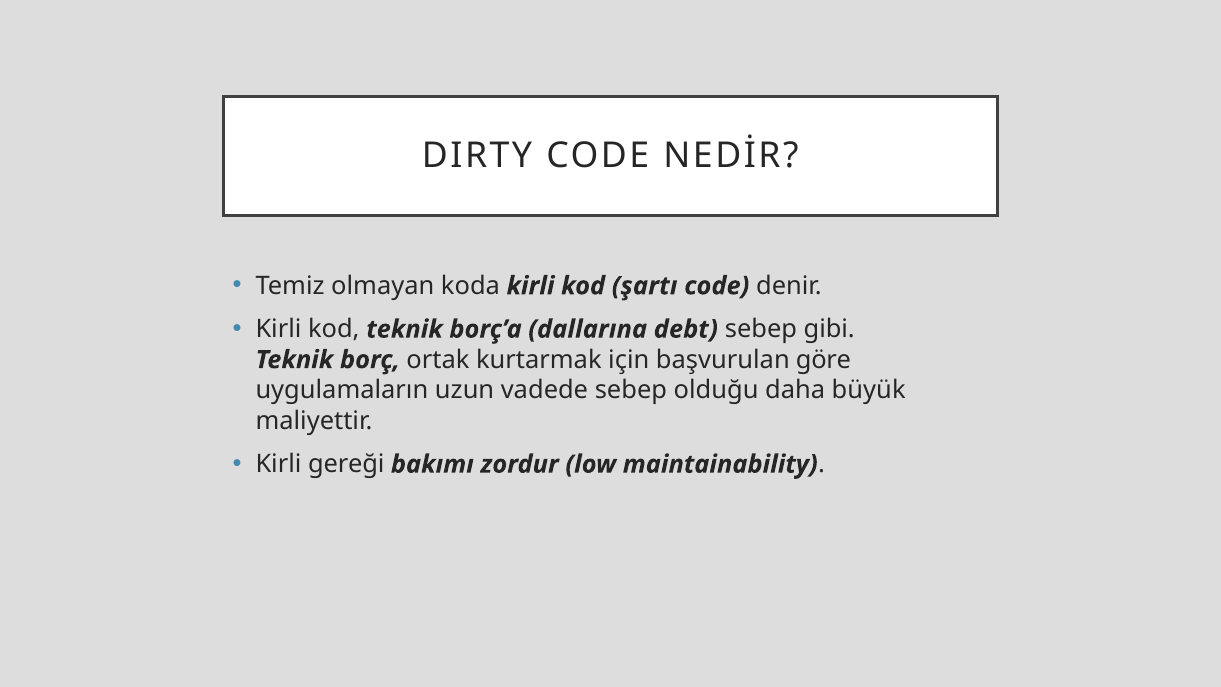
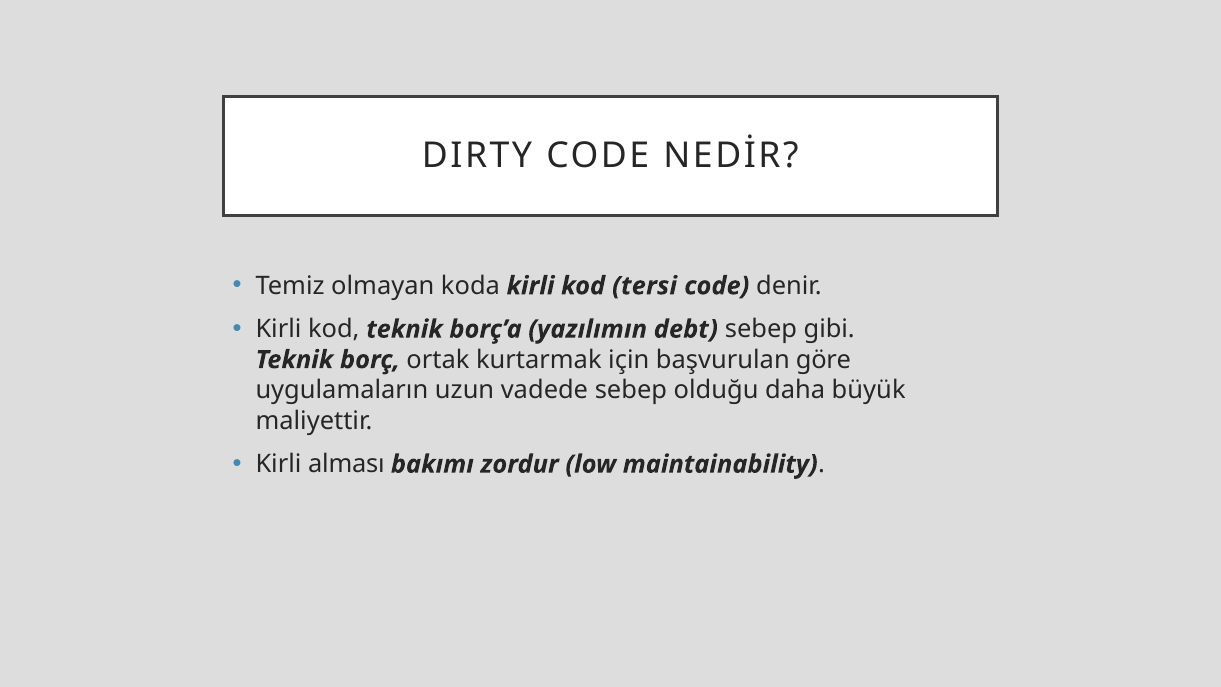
şartı: şartı -> tersi (645, 286)
dallarına: dallarına -> yazılımın (588, 329)
gereği: gereği -> alması (346, 464)
